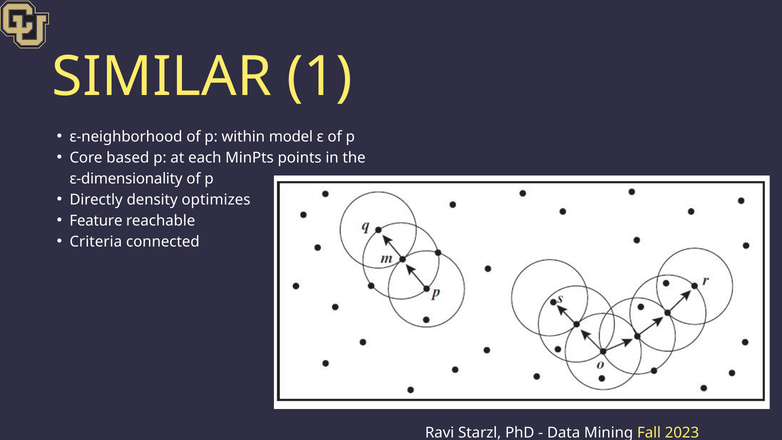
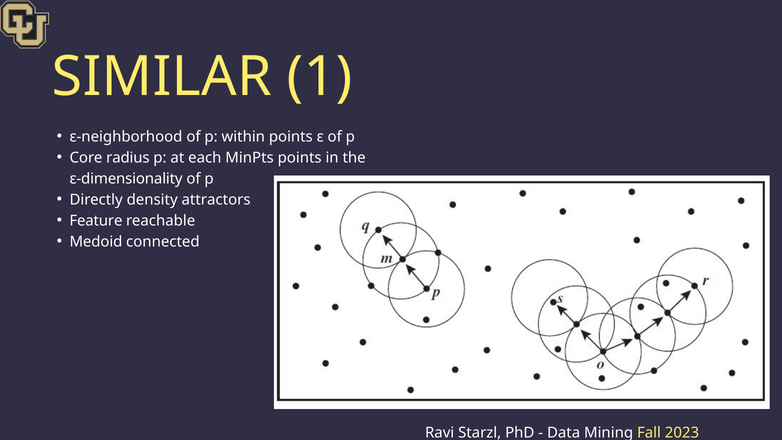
within model: model -> points (291, 137)
based: based -> radius (128, 158)
optimizes: optimizes -> attractors (216, 200)
Criteria: Criteria -> Medoid (96, 242)
